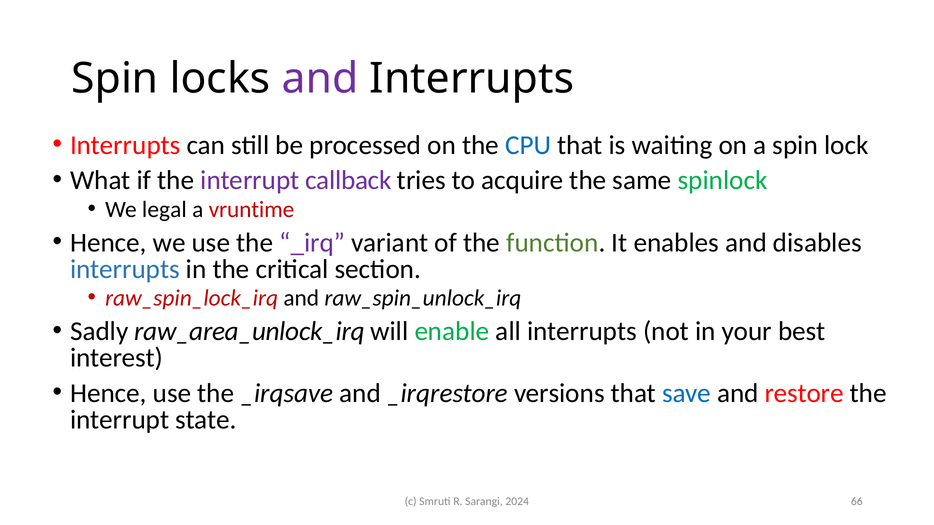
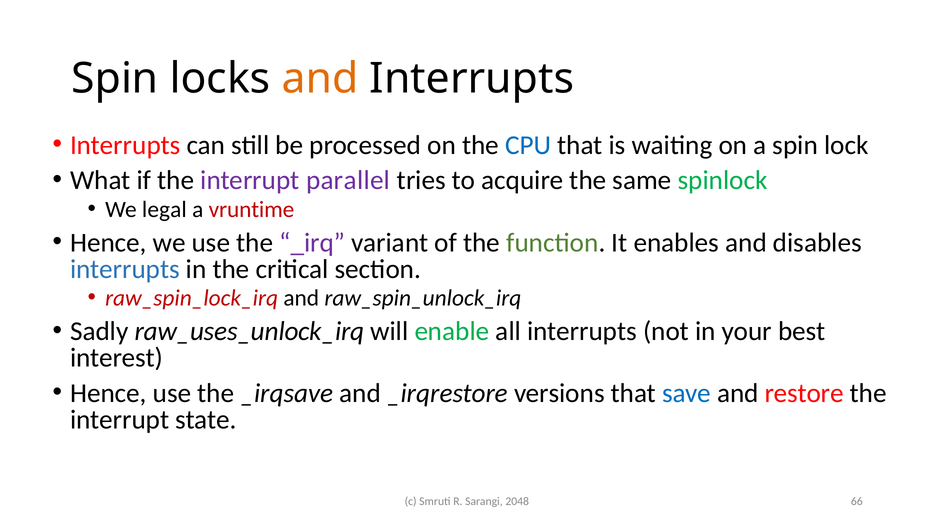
and colour: purple -> orange (320, 78)
callback: callback -> parallel (348, 180)
raw_area_unlock_irq: raw_area_unlock_irq -> raw_uses_unlock_irq (249, 332)
2024: 2024 -> 2048 (517, 502)
